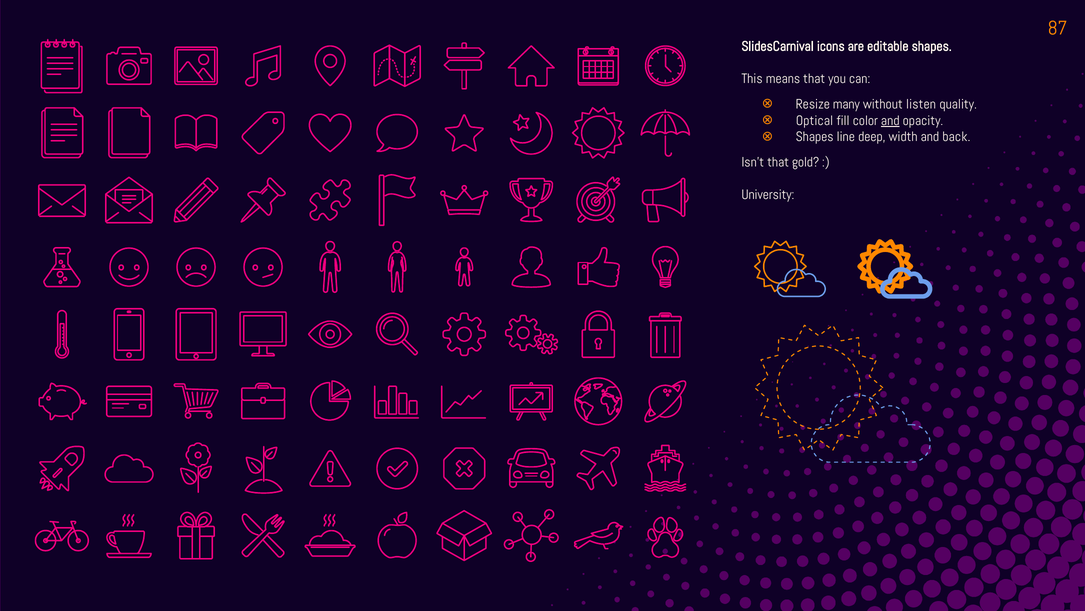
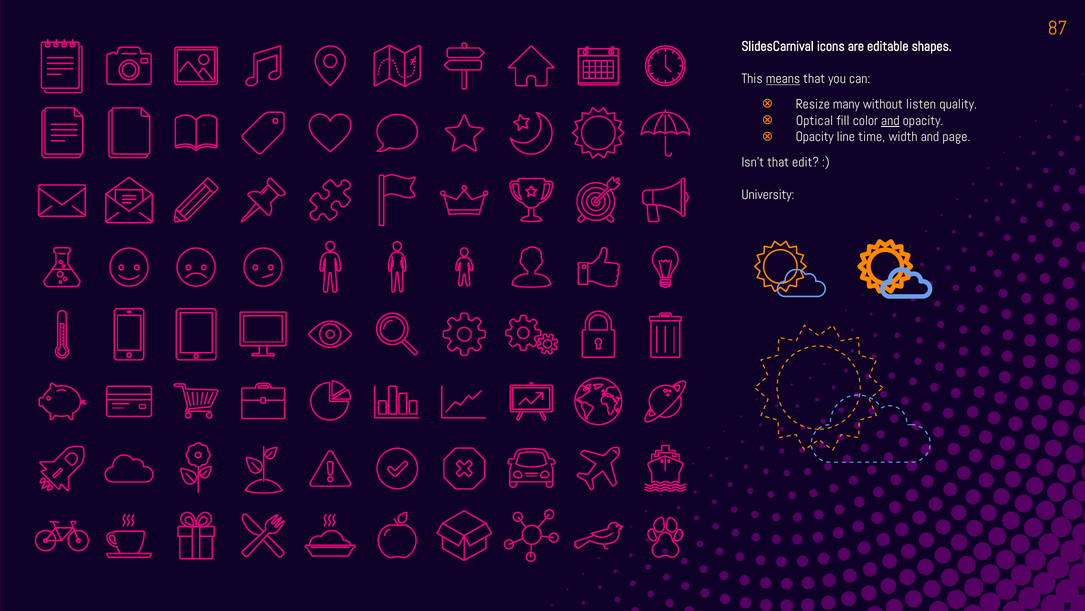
means underline: none -> present (783, 79)
Shapes: Shapes -> Opacity (815, 137)
deep: deep -> time (872, 137)
back: back -> page (956, 137)
gold: gold -> edit (805, 162)
